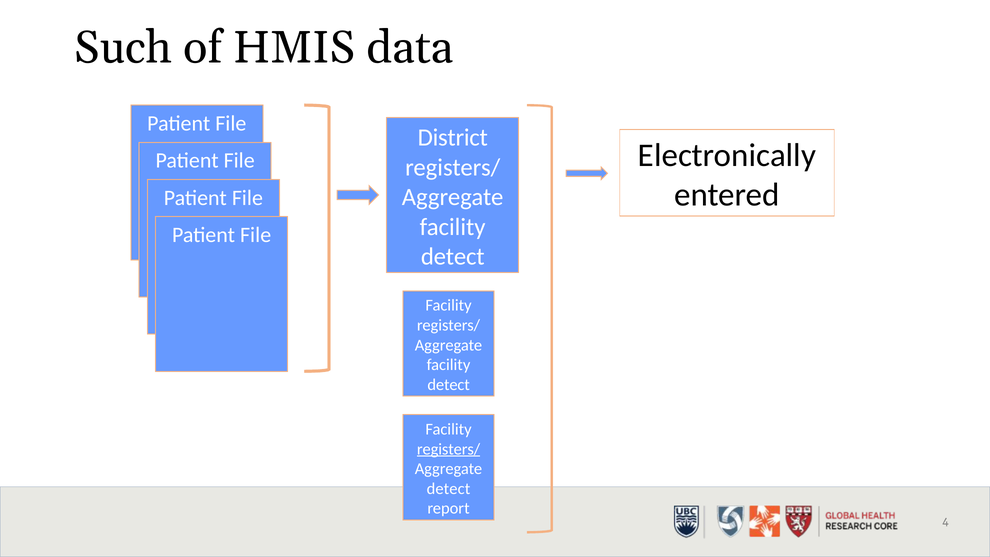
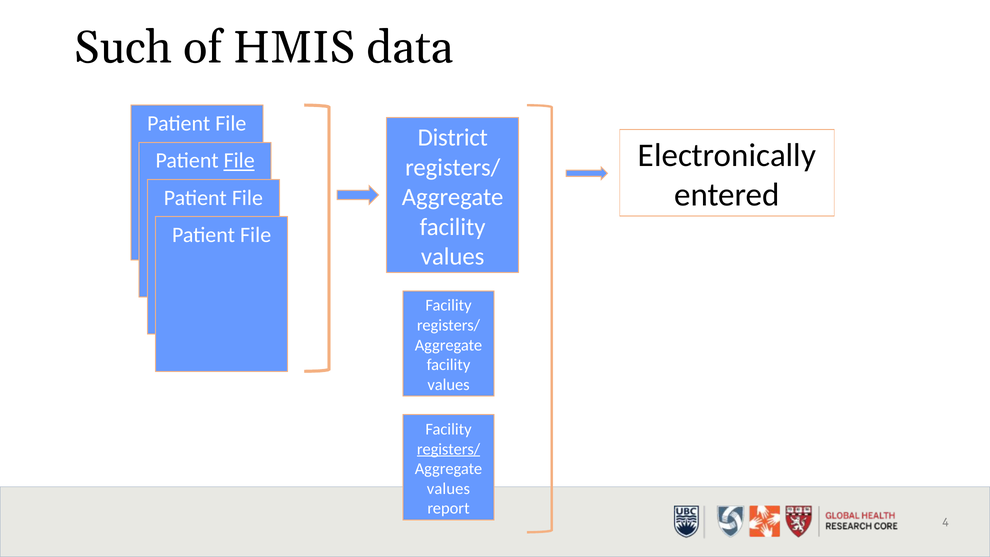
File underline: none -> present (239, 161)
detect: detect -> values (453, 257)
detect: detect -> values (449, 385)
detect: detect -> values (448, 489)
